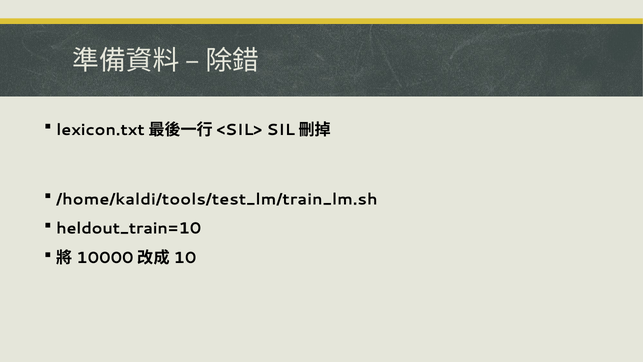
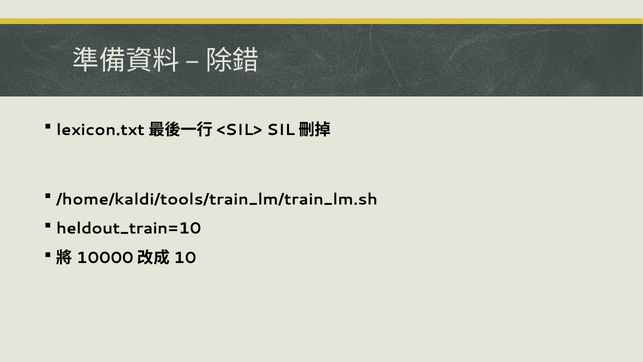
/home/kaldi/tools/test_lm/train_lm.sh: /home/kaldi/tools/test_lm/train_lm.sh -> /home/kaldi/tools/train_lm/train_lm.sh (217, 199)
